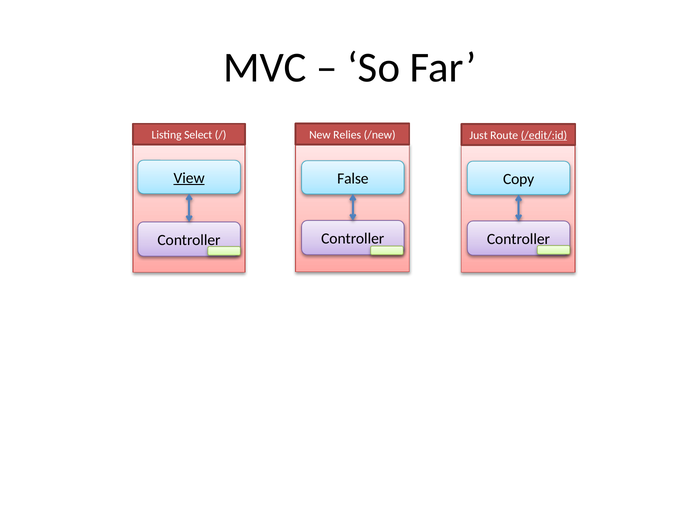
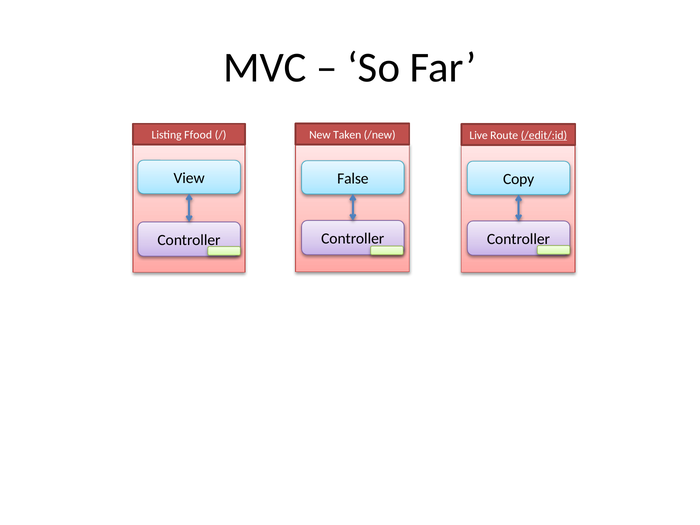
Select: Select -> Ffood (198, 135)
Relies: Relies -> Taken (347, 135)
Just: Just -> Live (479, 135)
View underline: present -> none (189, 178)
